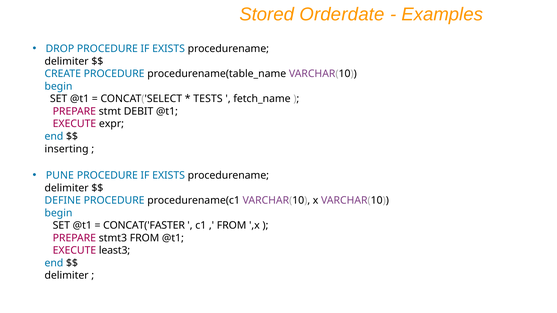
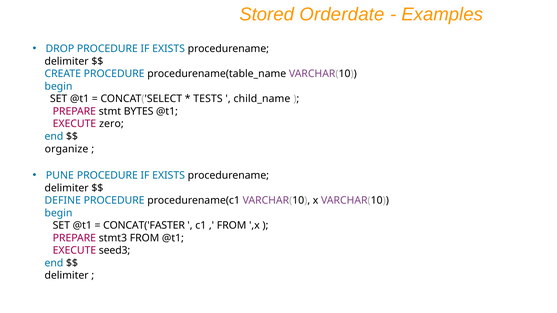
fetch_name: fetch_name -> child_name (262, 99)
DEBIT: DEBIT -> BYTES (139, 111)
expr: expr -> zero (111, 124)
inserting: inserting -> organize (67, 149)
least3: least3 -> seed3 (115, 251)
